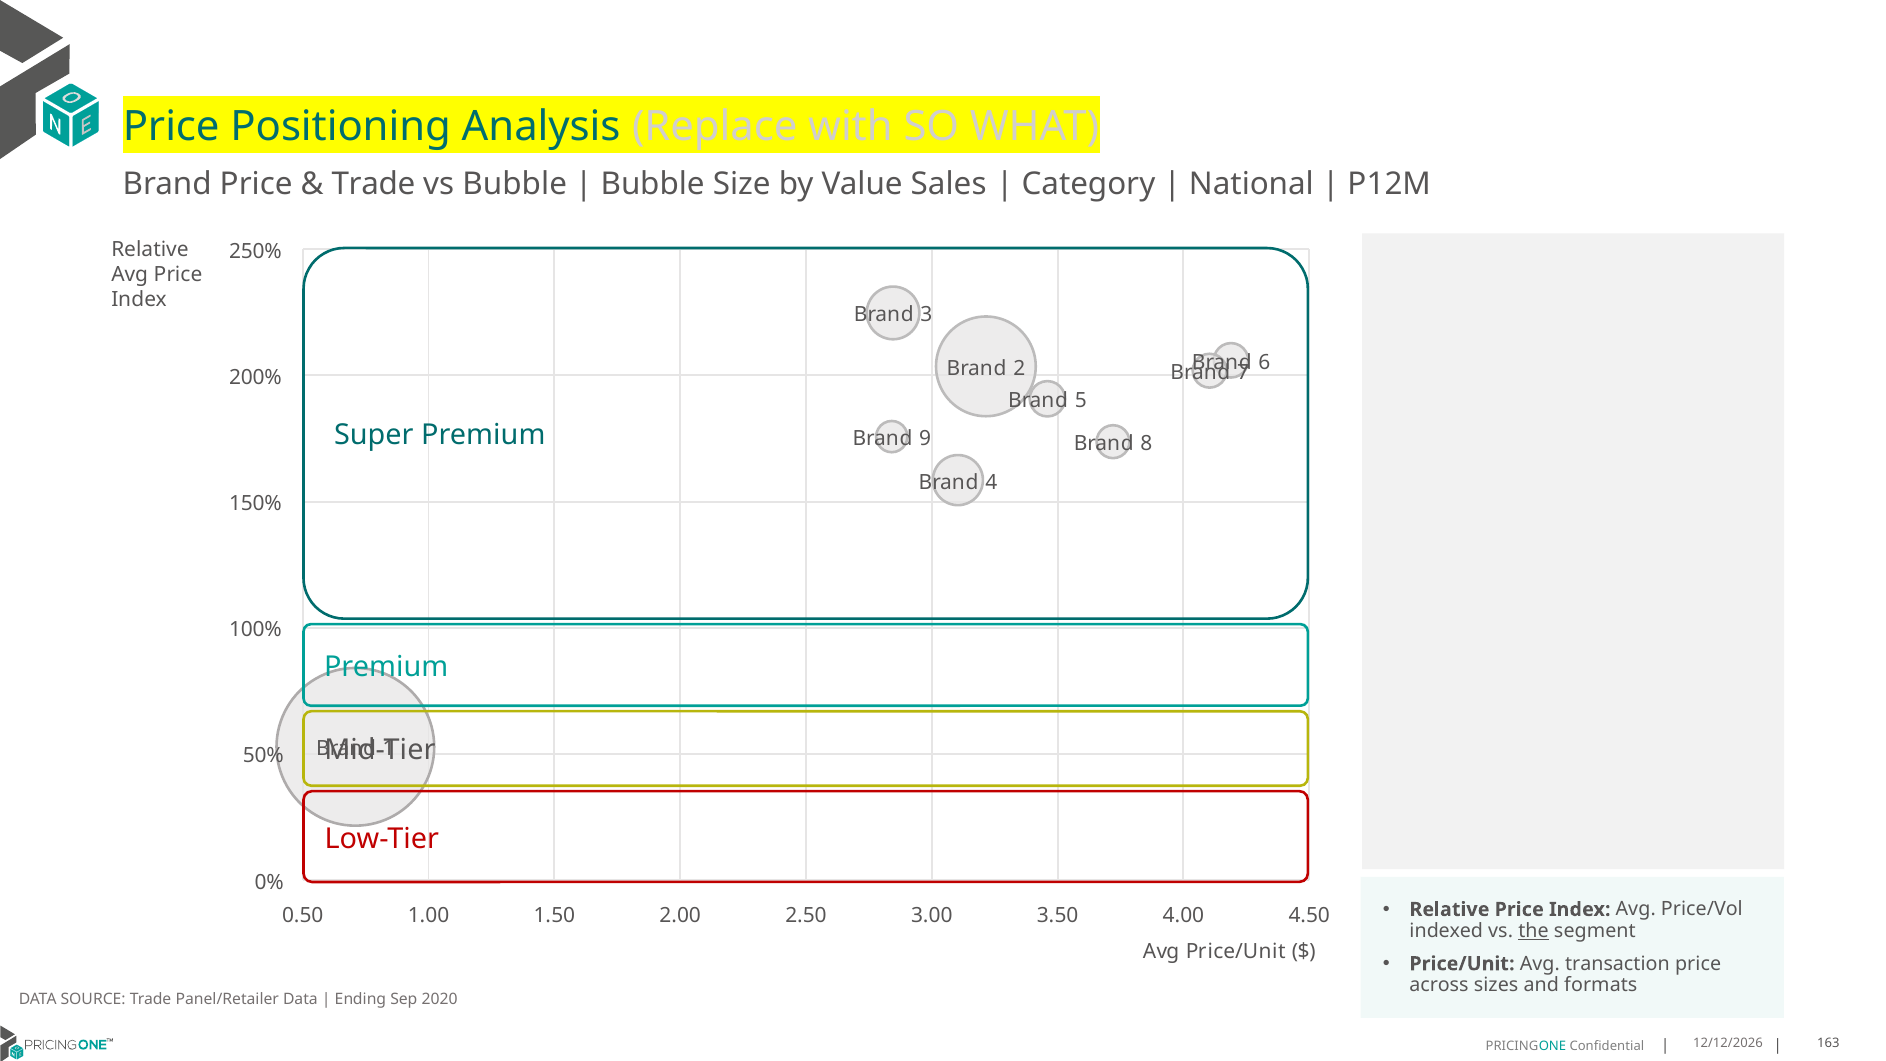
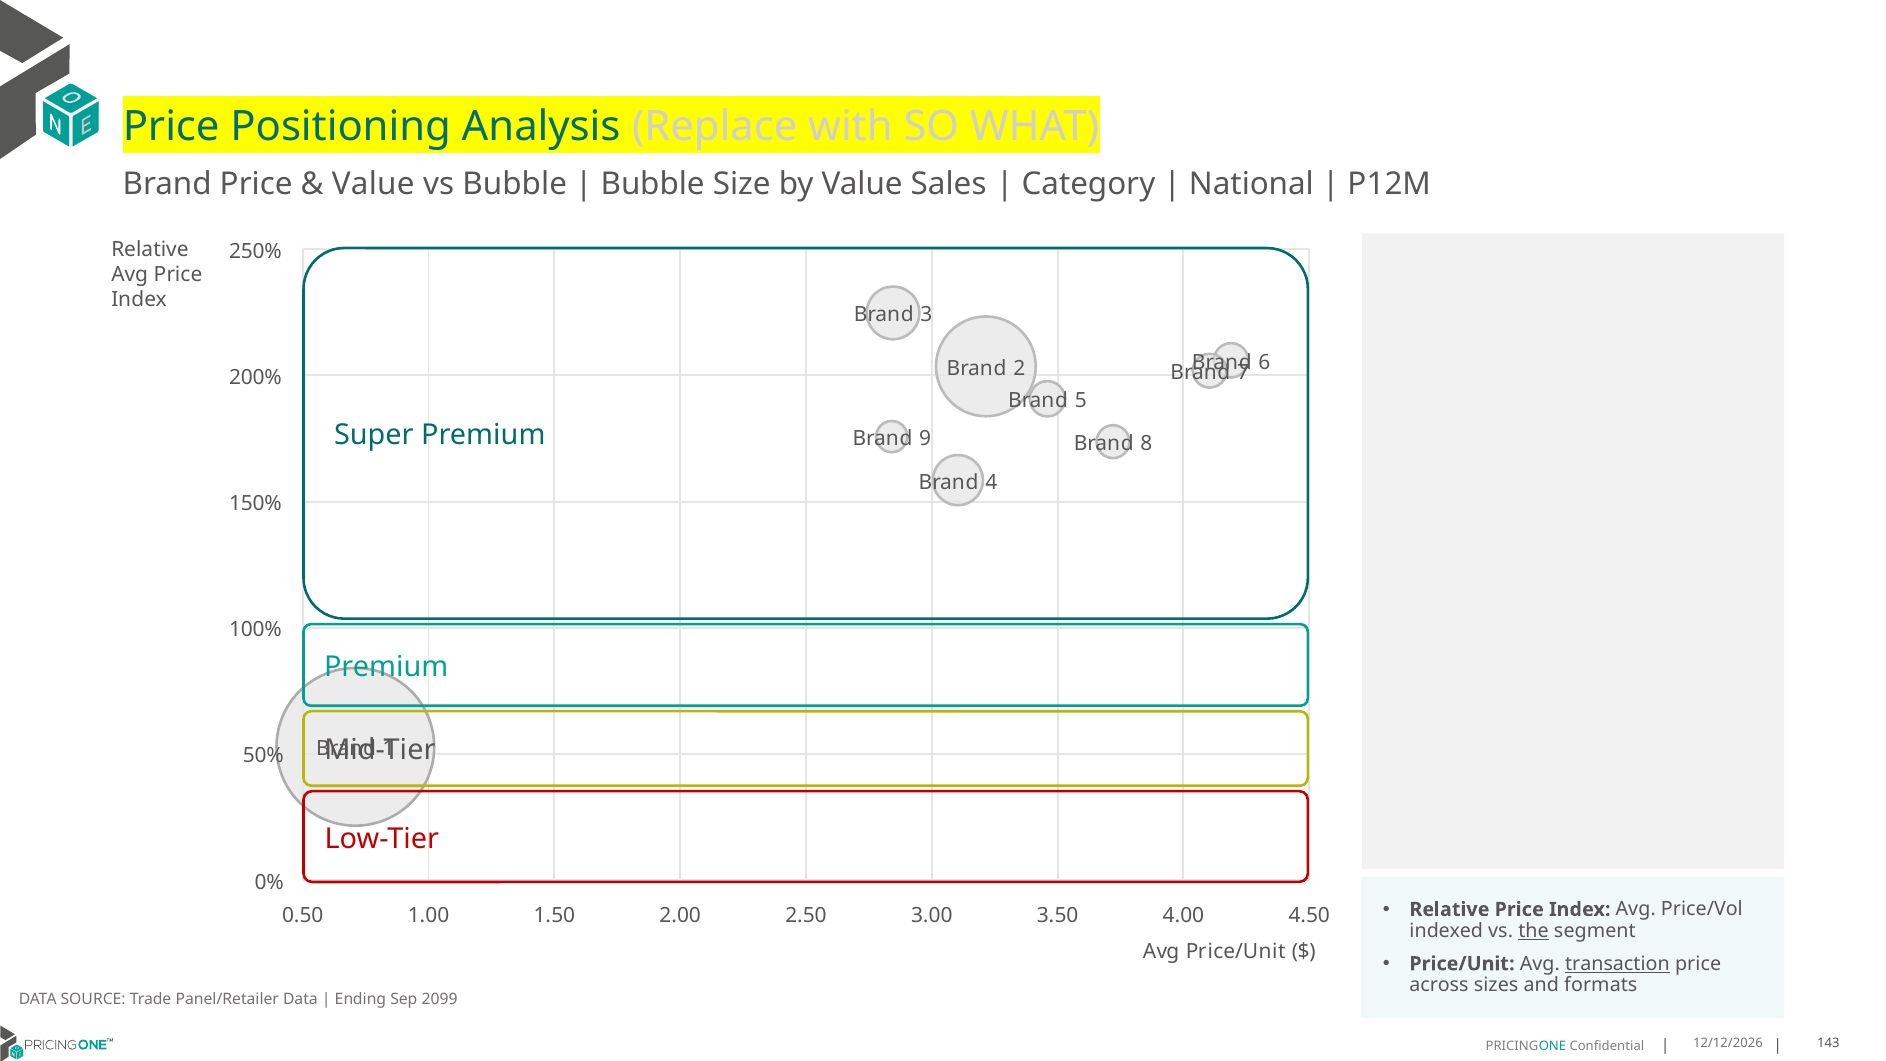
Trade: Trade -> Value (373, 184)
transaction underline: none -> present (1617, 964)
2020: 2020 -> 2099 (440, 999)
163: 163 -> 143 (1828, 1043)
